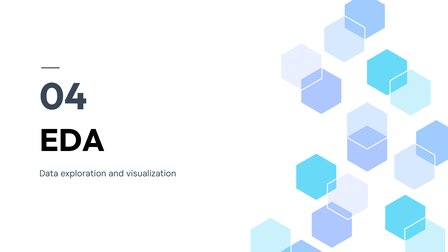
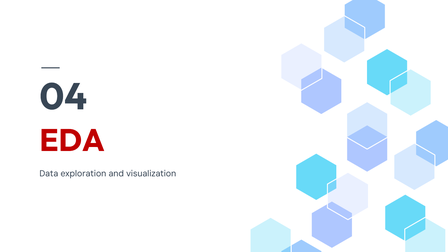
EDA colour: black -> red (72, 141)
